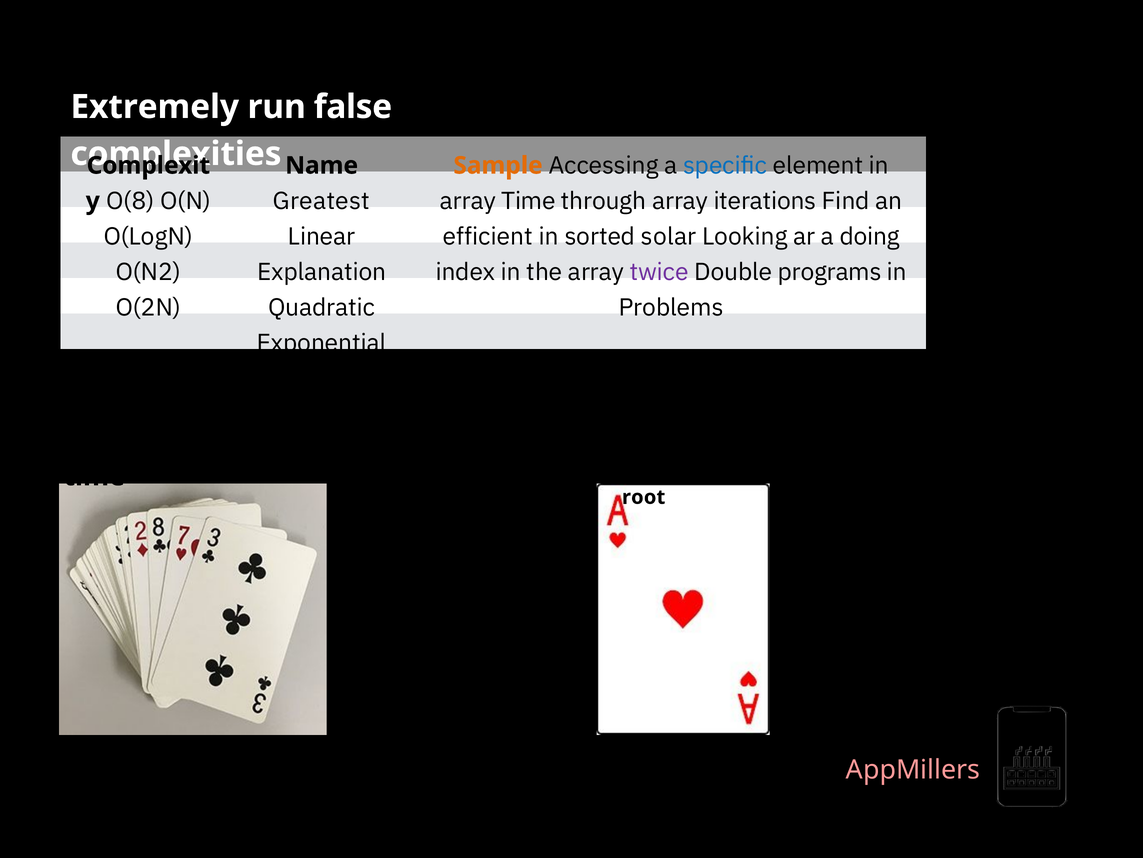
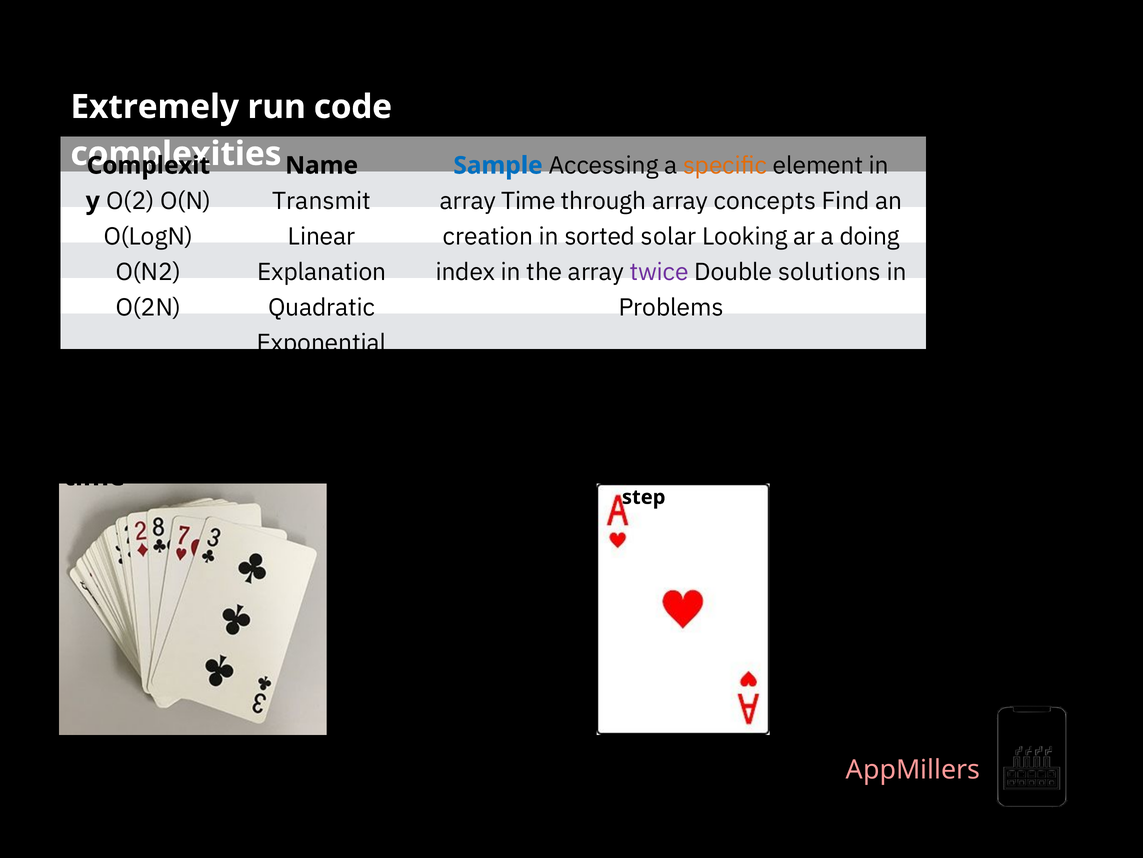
false: false -> code (353, 107)
Sample colour: orange -> blue (498, 166)
speciﬁc colour: blue -> orange (725, 166)
Greatest: Greatest -> Transmit (322, 201)
iterations: iterations -> concepts (765, 201)
O(8: O(8 -> O(2 (130, 201)
efficient: efficient -> creation (488, 237)
programs: programs -> solutions (829, 272)
root: root -> step (644, 497)
